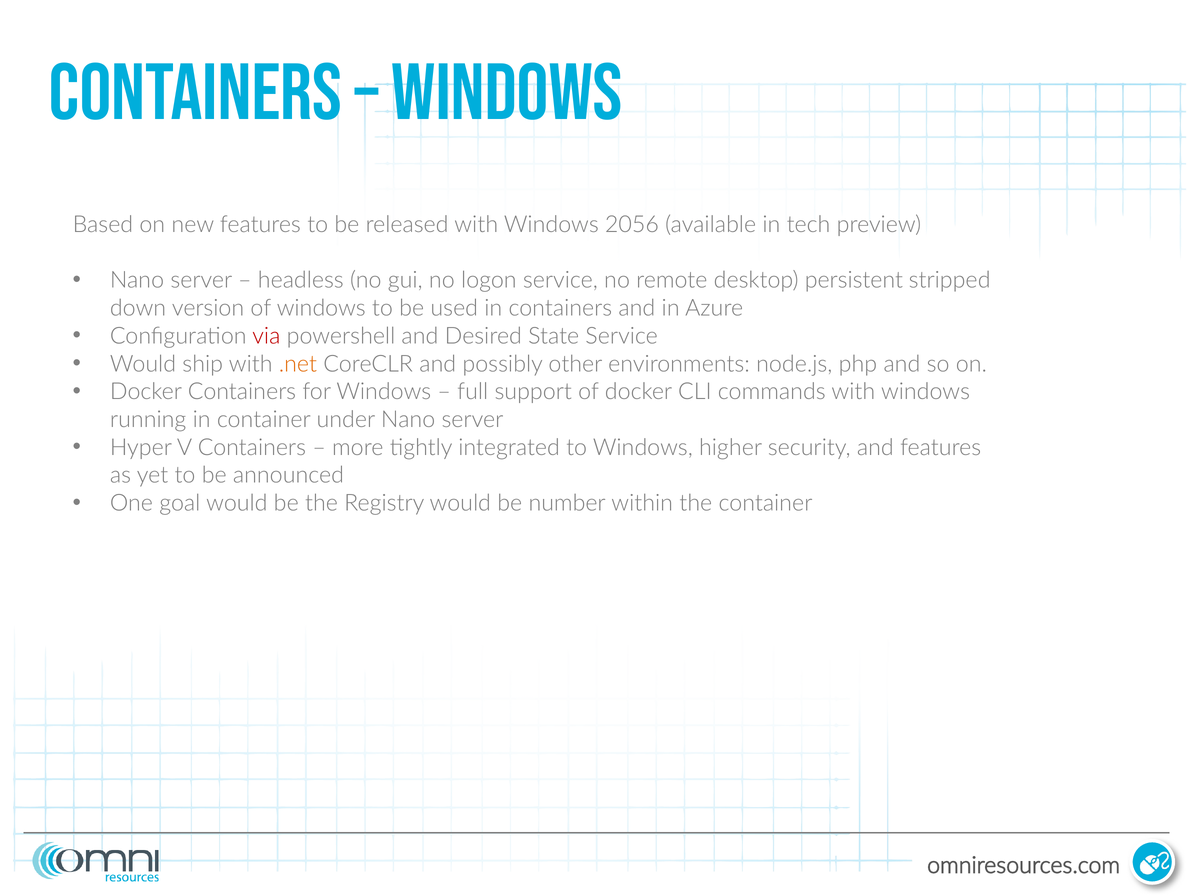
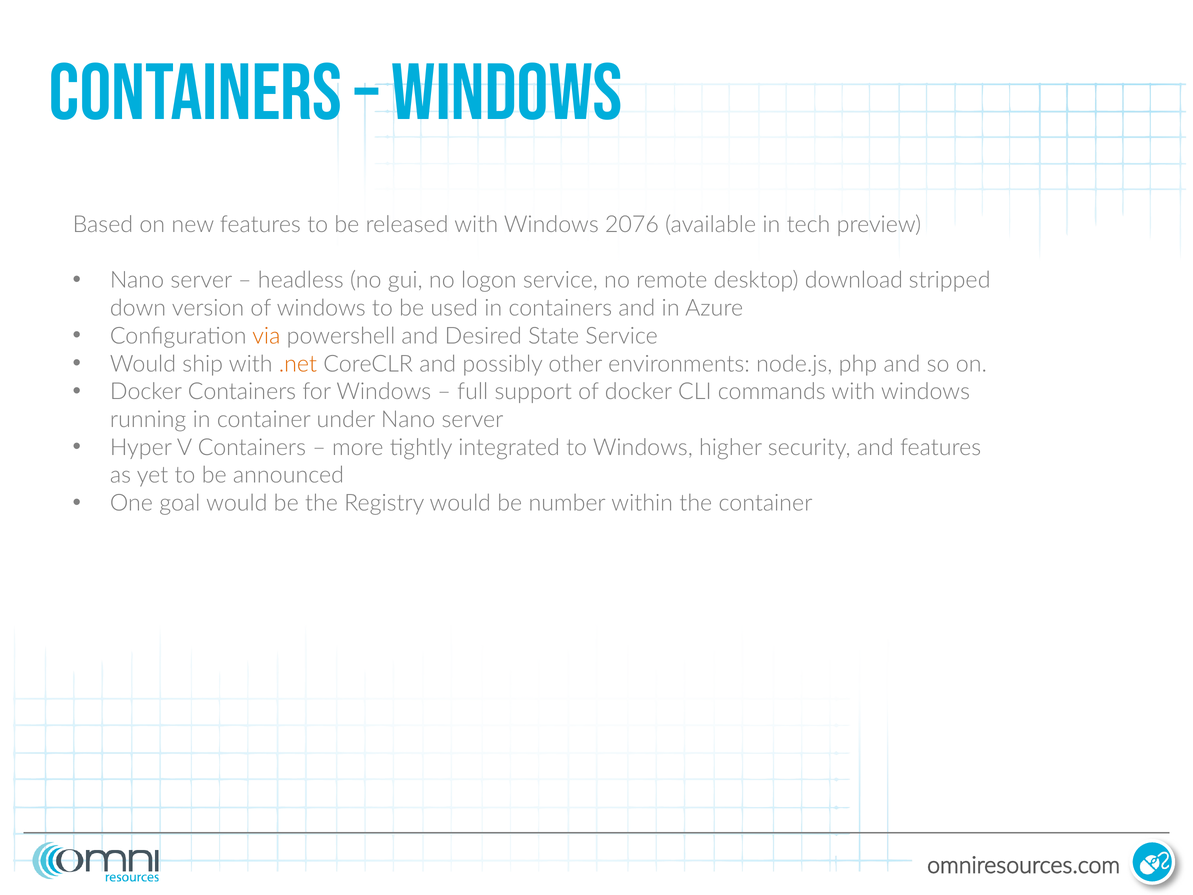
2056: 2056 -> 2076 (632, 225)
persistent: persistent -> download (854, 280)
via colour: red -> orange (266, 336)
